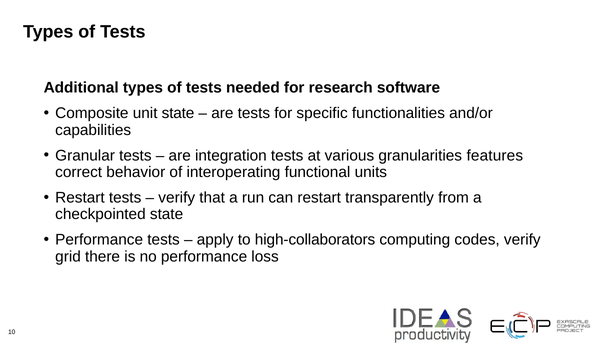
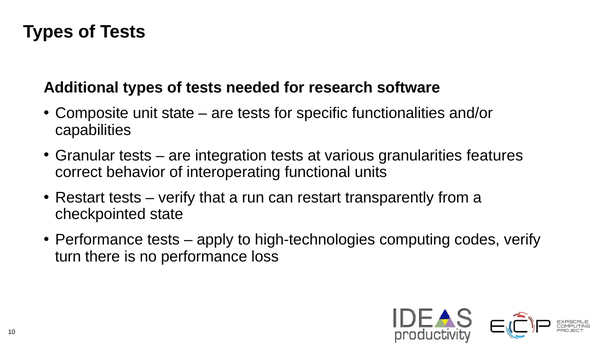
high-collaborators: high-collaborators -> high-technologies (315, 239)
grid: grid -> turn (68, 256)
